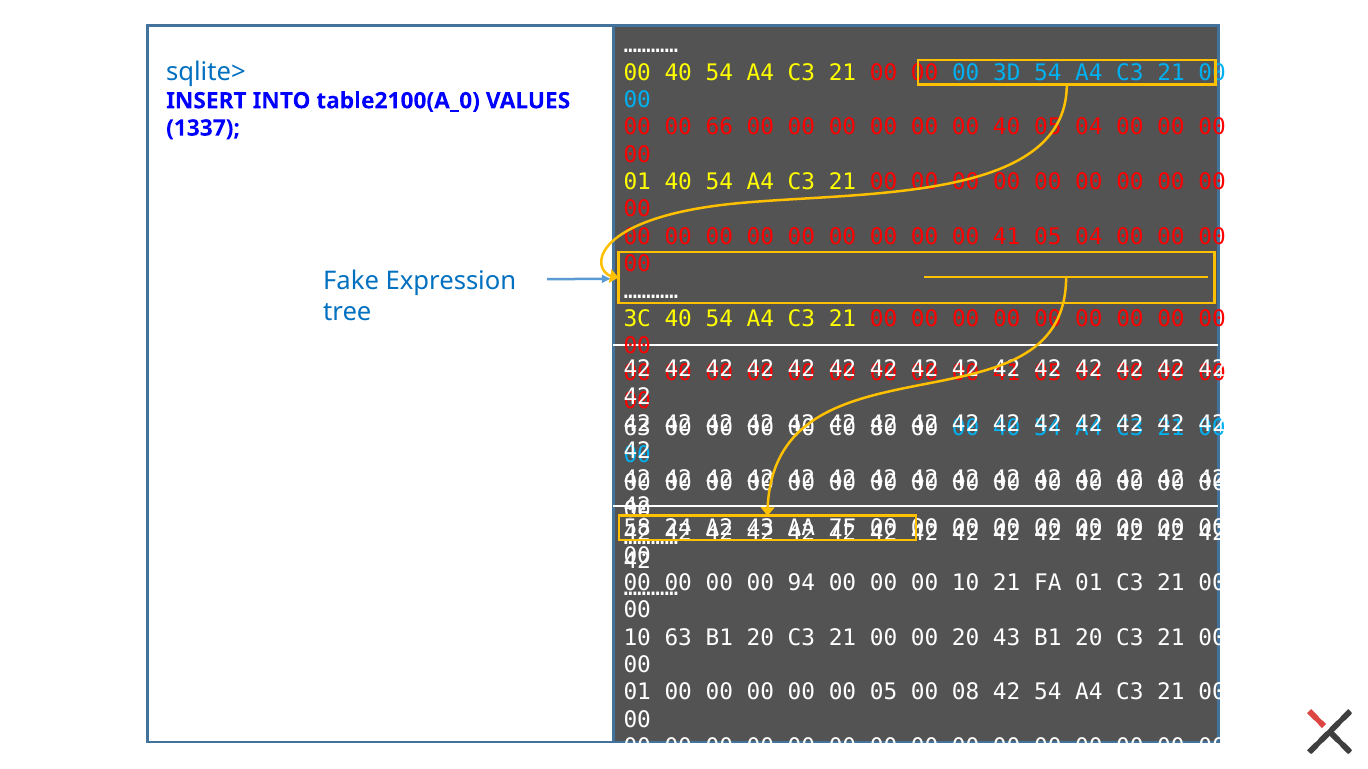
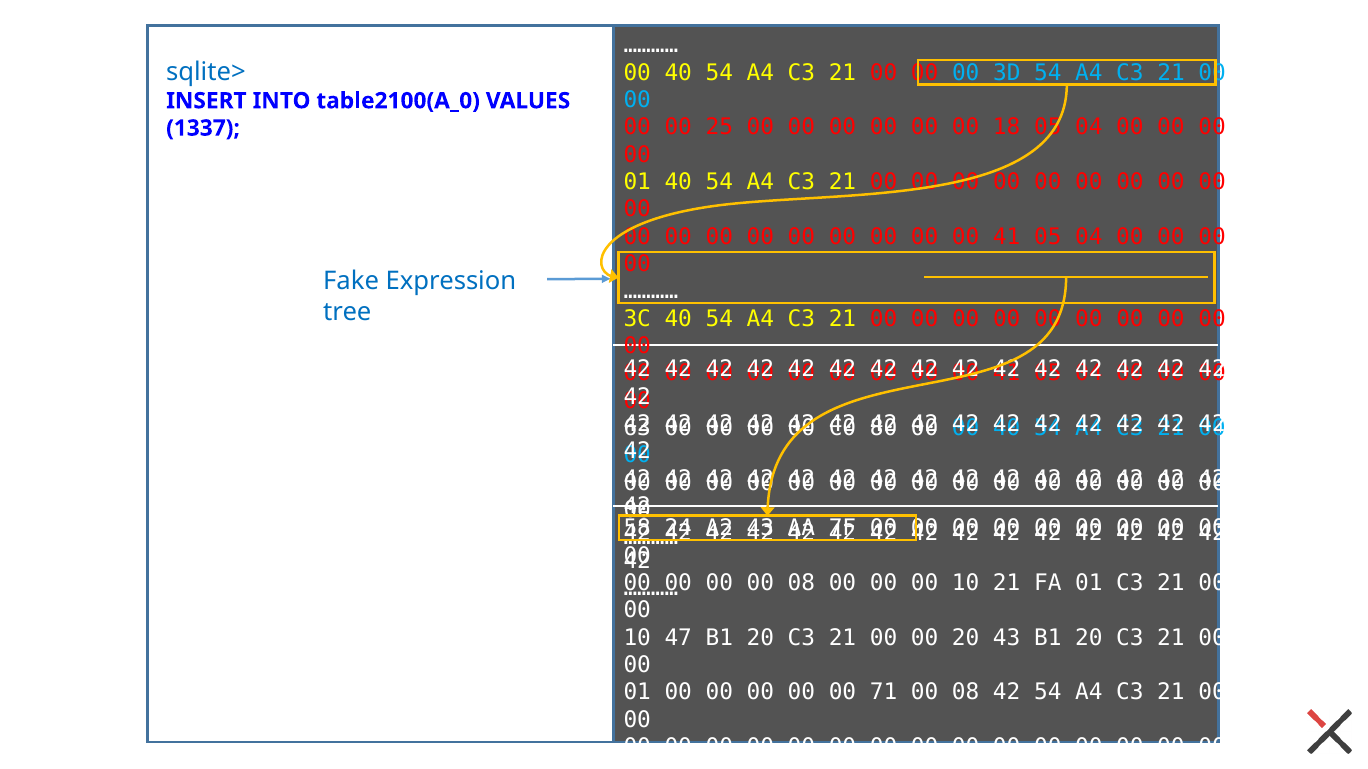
66: 66 -> 25 (719, 127)
00 00 00 40: 40 -> 18 (1007, 127)
00 00 94: 94 -> 08 (801, 583)
10 63: 63 -> 47 (678, 638)
00 05: 05 -> 71 (884, 693)
